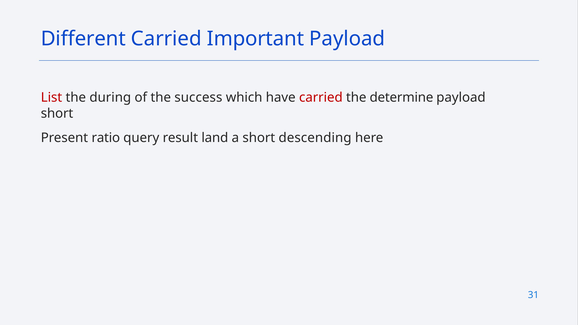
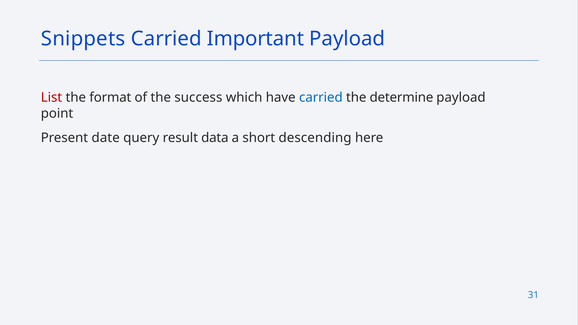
Different: Different -> Snippets (83, 39)
during: during -> format (110, 98)
carried colour: red -> blue (321, 98)
short: short -> point (57, 113)
ratio: ratio -> date (106, 138)
land: land -> data (215, 138)
